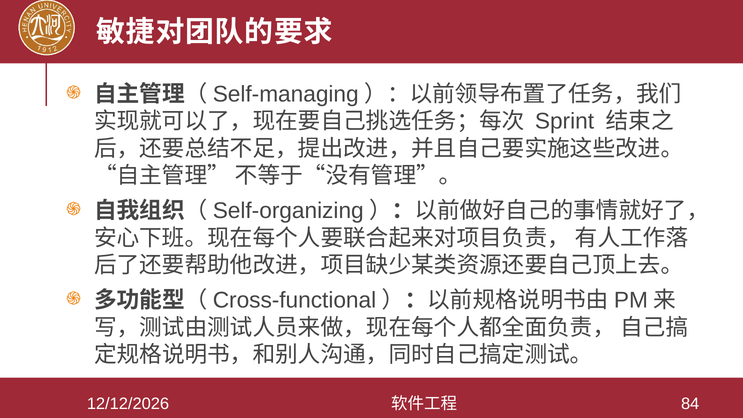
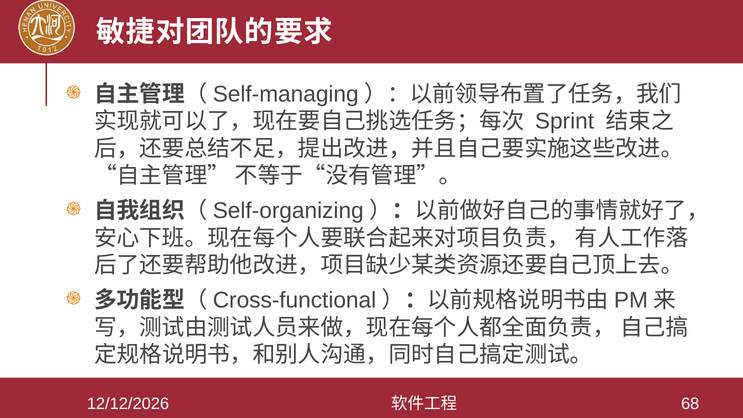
84: 84 -> 68 (690, 404)
